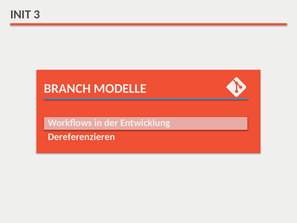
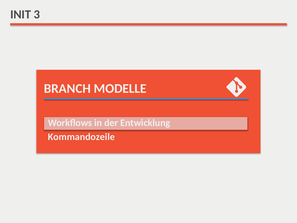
Dereferenzieren: Dereferenzieren -> Kommandozeile (81, 137)
